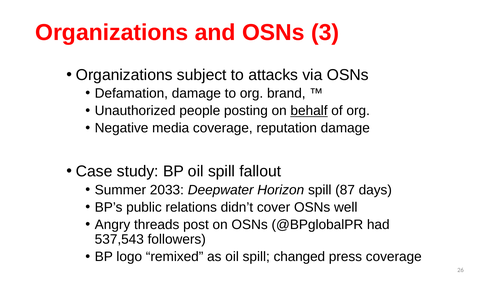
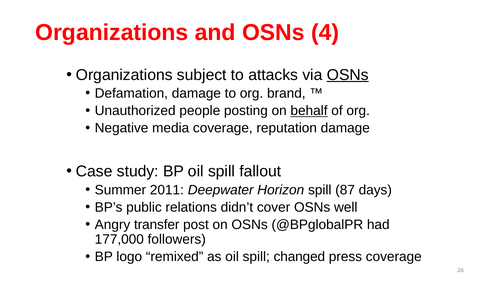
3: 3 -> 4 (325, 33)
OSNs underline: none -> present (348, 75)
2033: 2033 -> 2011 (167, 189)
threads: threads -> transfer (157, 224)
537,543: 537,543 -> 177,000 (119, 239)
